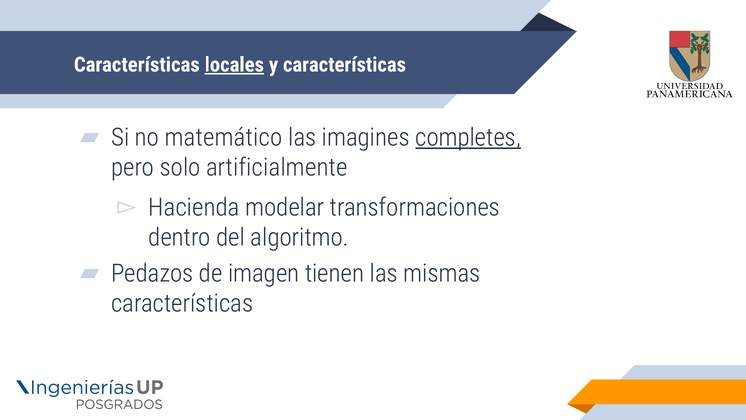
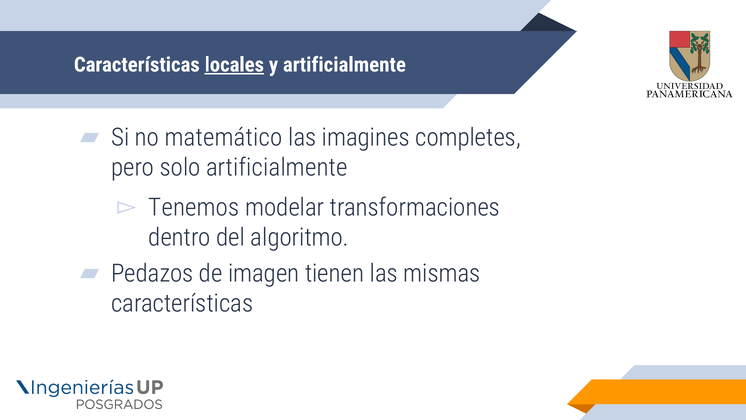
y características: características -> artificialmente (344, 65)
completes underline: present -> none (468, 137)
Hacienda: Hacienda -> Tenemos (194, 207)
